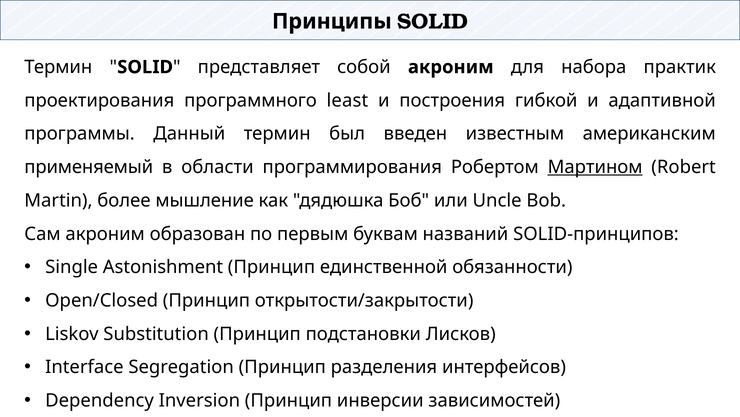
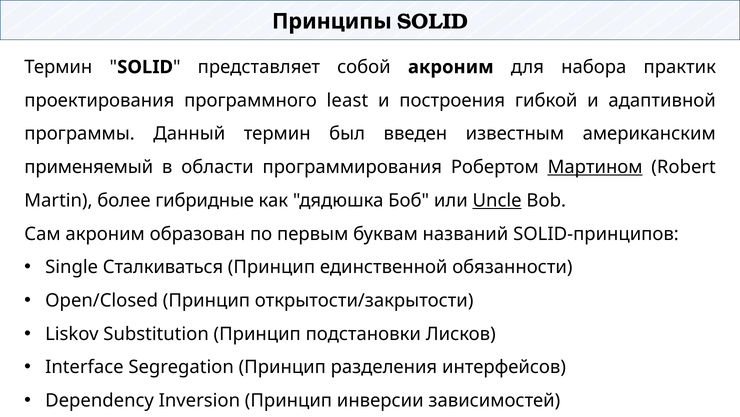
мышление: мышление -> гибридные (205, 200)
Uncle underline: none -> present (497, 200)
Astonishment: Astonishment -> Сталкиваться (163, 267)
